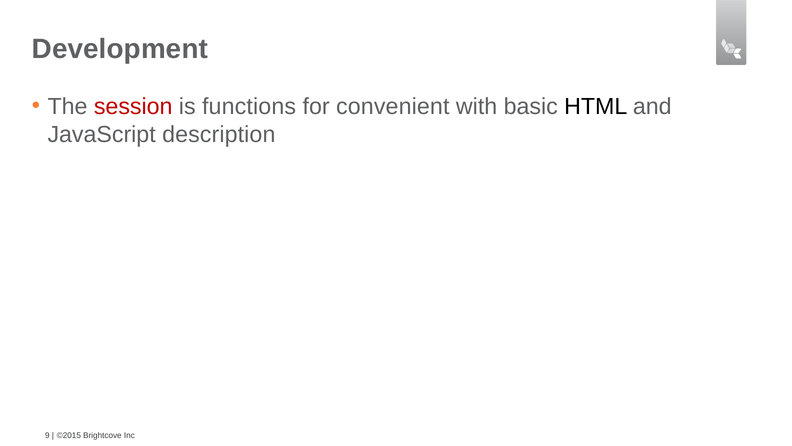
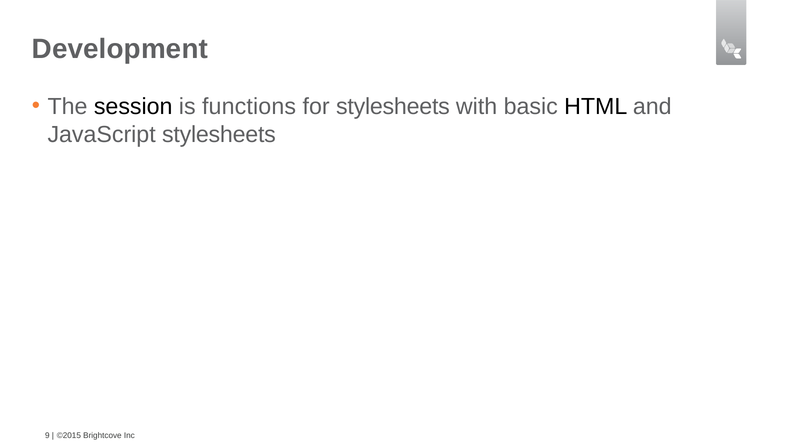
session colour: red -> black (133, 106)
for convenient: convenient -> stylesheets (393, 106)
JavaScript description: description -> stylesheets (219, 134)
